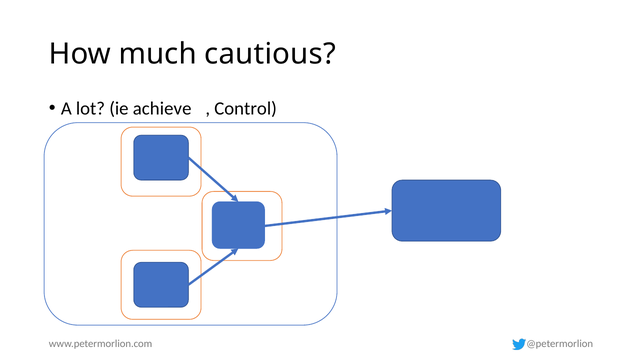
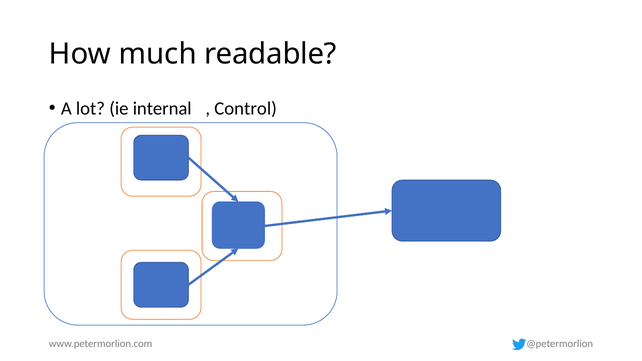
cautious: cautious -> readable (270, 54)
achieve: achieve -> internal (162, 109)
